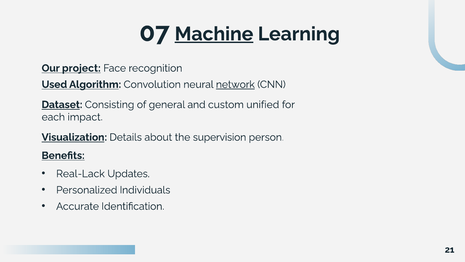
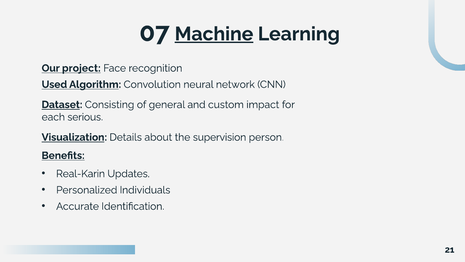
network underline: present -> none (235, 84)
unified: unified -> impact (263, 104)
impact: impact -> serious (85, 117)
Real-Lack: Real-Lack -> Real-Karin (81, 173)
